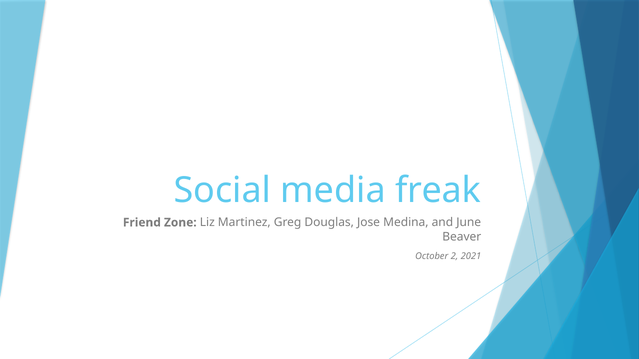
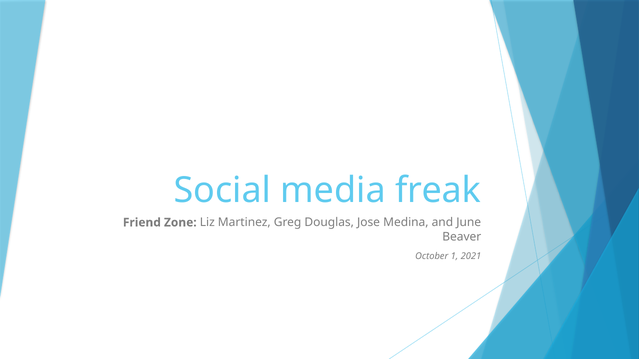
2: 2 -> 1 (454, 256)
